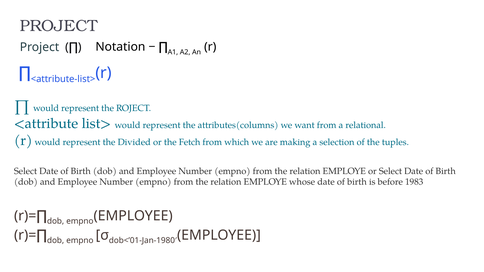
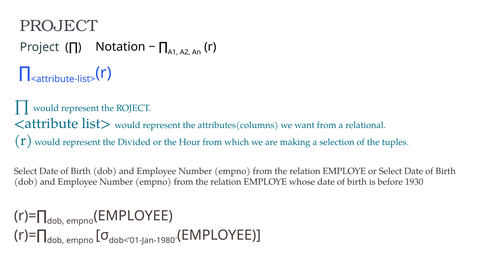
Fetch: Fetch -> Hour (190, 142)
1983: 1983 -> 1930 (414, 182)
